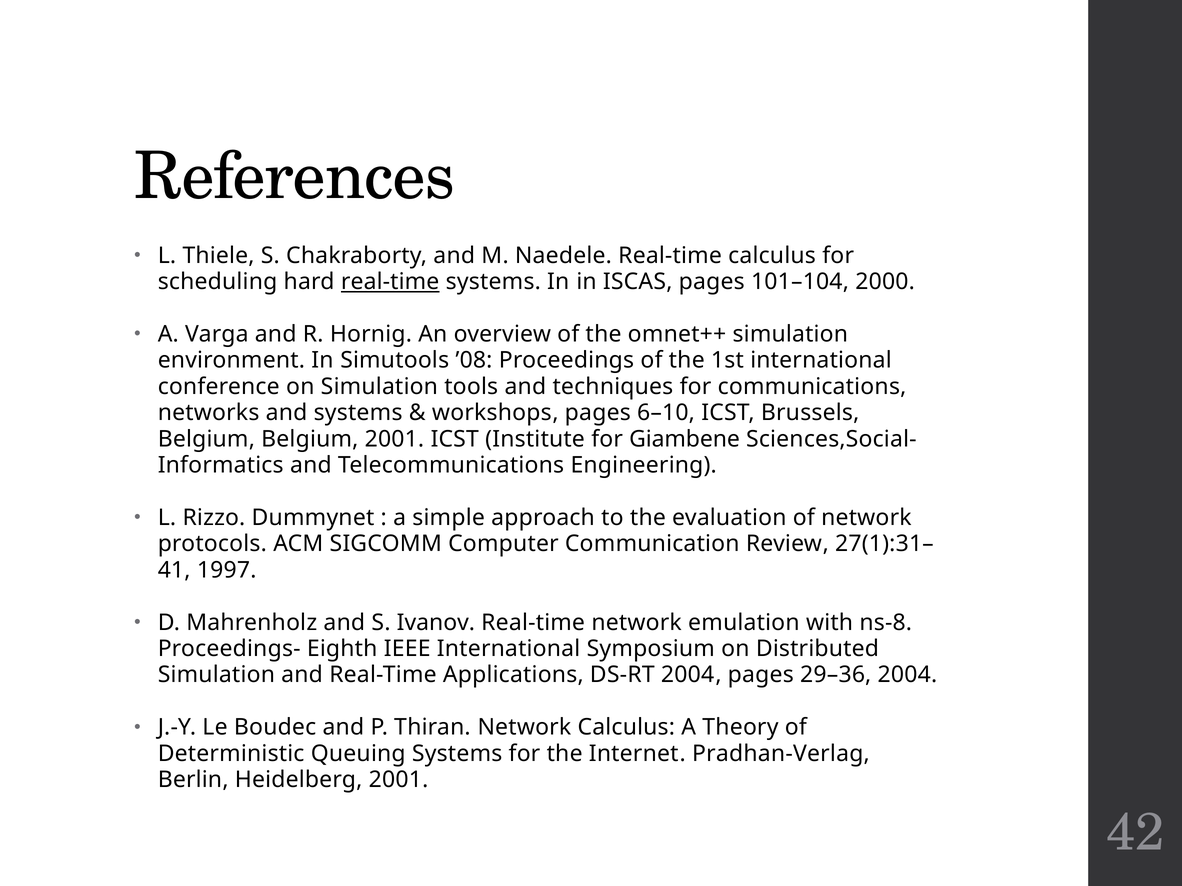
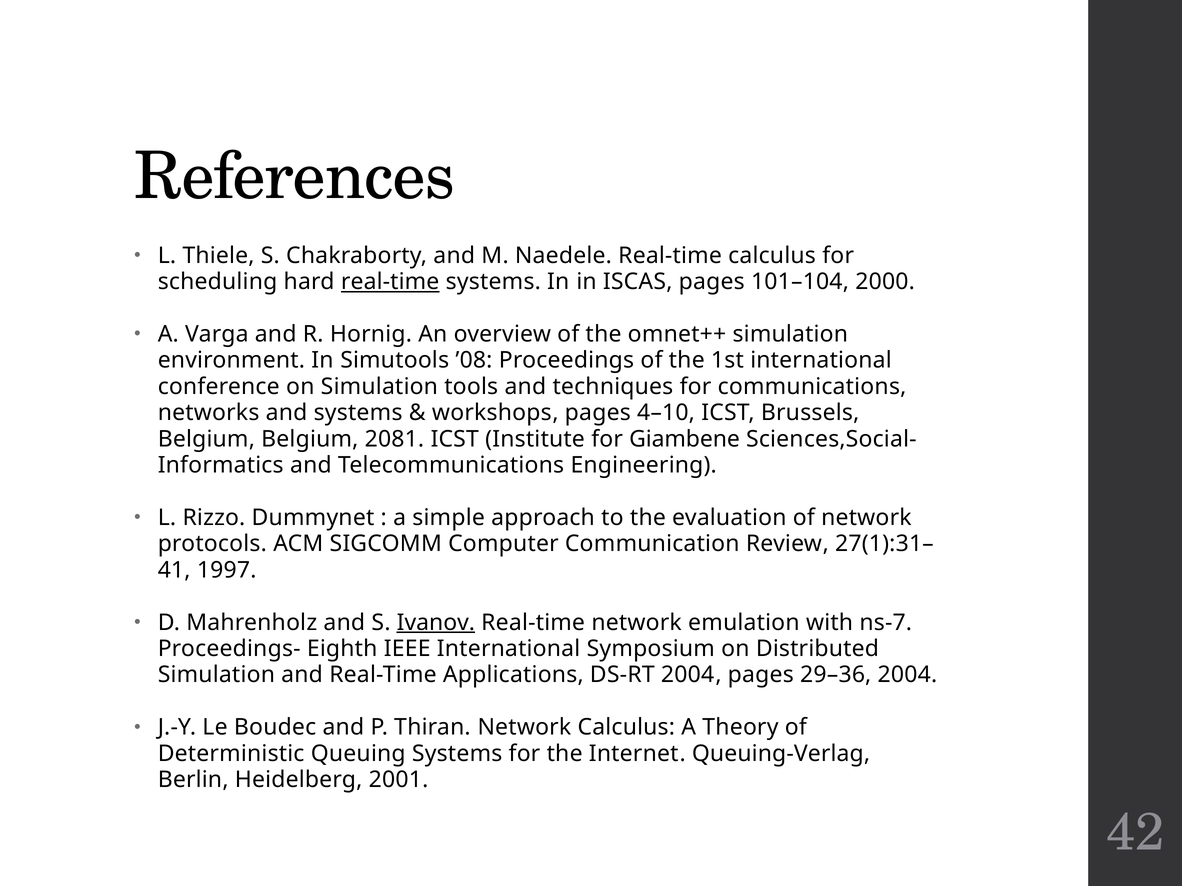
6–10: 6–10 -> 4–10 (666, 413)
Belgium 2001: 2001 -> 2081 (394, 439)
Ivanov underline: none -> present (436, 623)
ns-8: ns-8 -> ns-7 (886, 623)
Pradhan-Verlag: Pradhan-Verlag -> Queuing-Verlag (781, 754)
